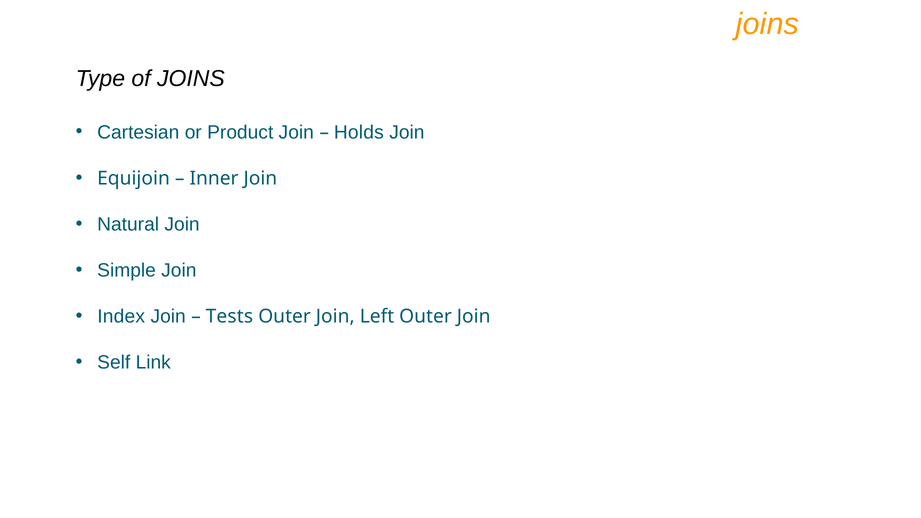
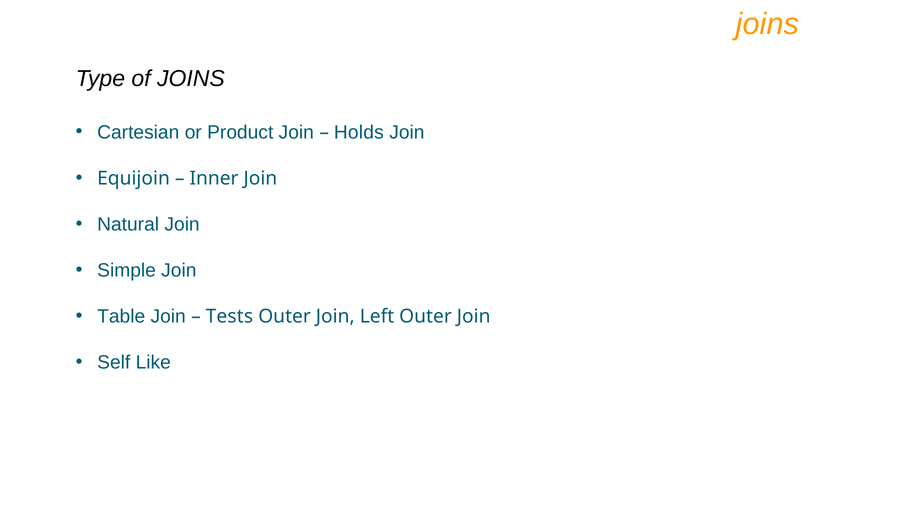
Index: Index -> Table (121, 317)
Link: Link -> Like (153, 363)
